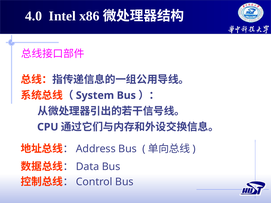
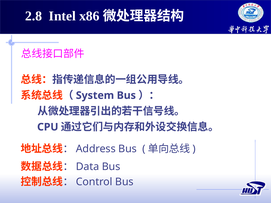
4.0: 4.0 -> 2.8 (34, 16)
